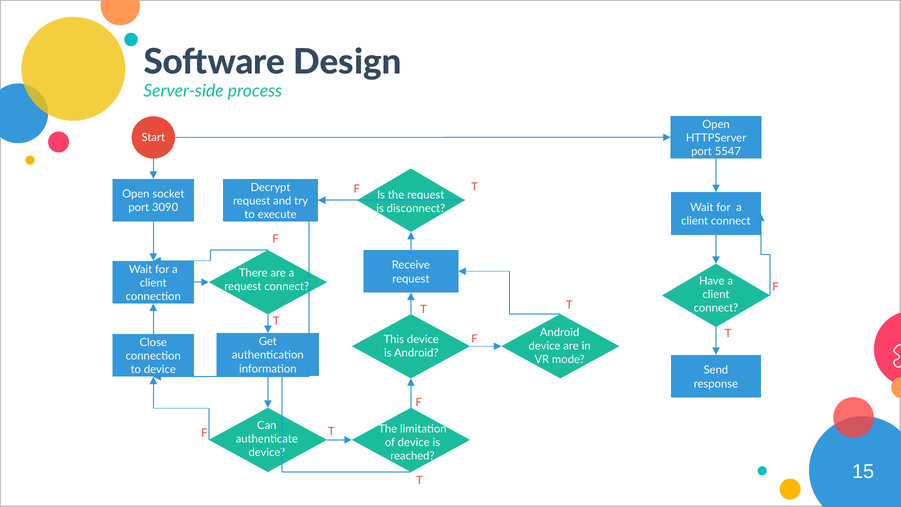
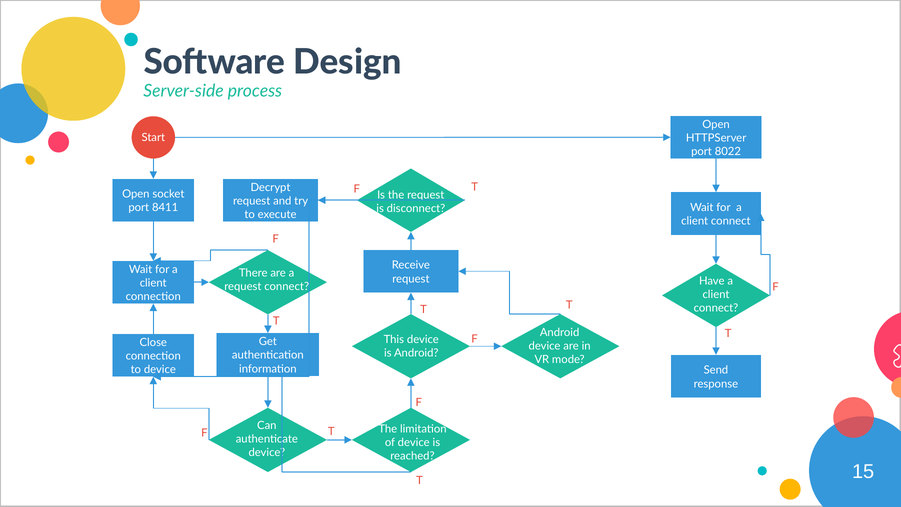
5547: 5547 -> 8022 (728, 152)
3090: 3090 -> 8411 (165, 208)
